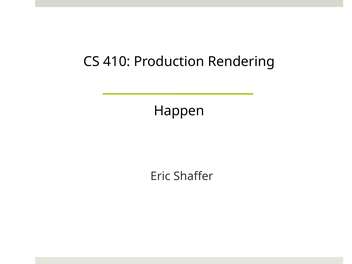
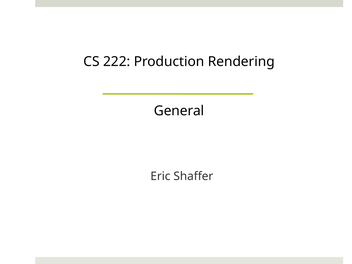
410: 410 -> 222 (117, 62)
Happen: Happen -> General (179, 111)
